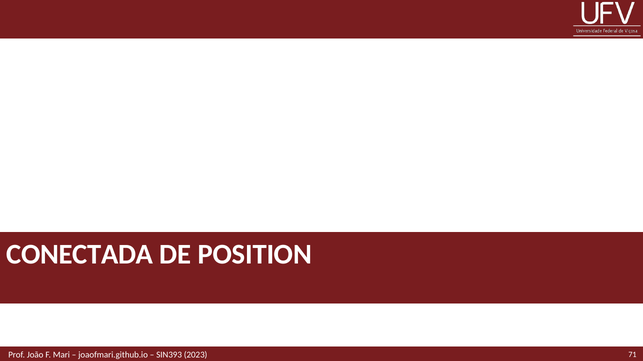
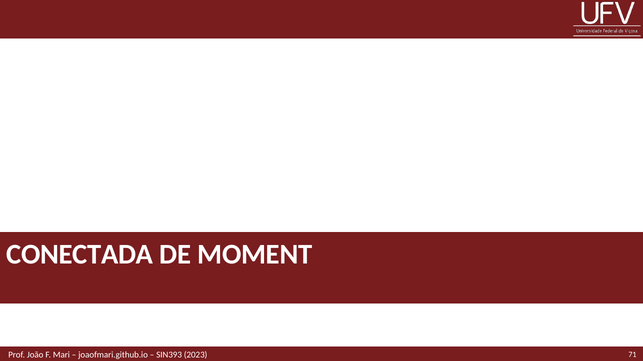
POSITION: POSITION -> MOMENT (255, 255)
